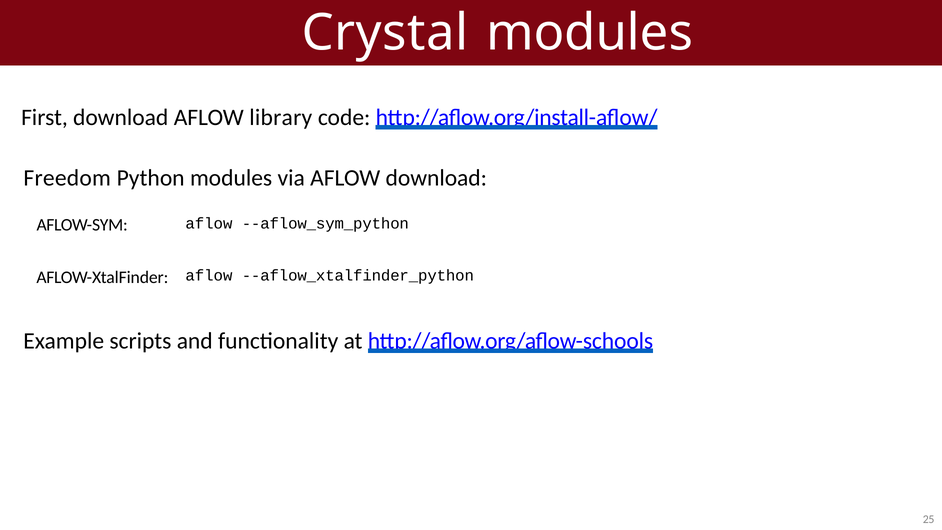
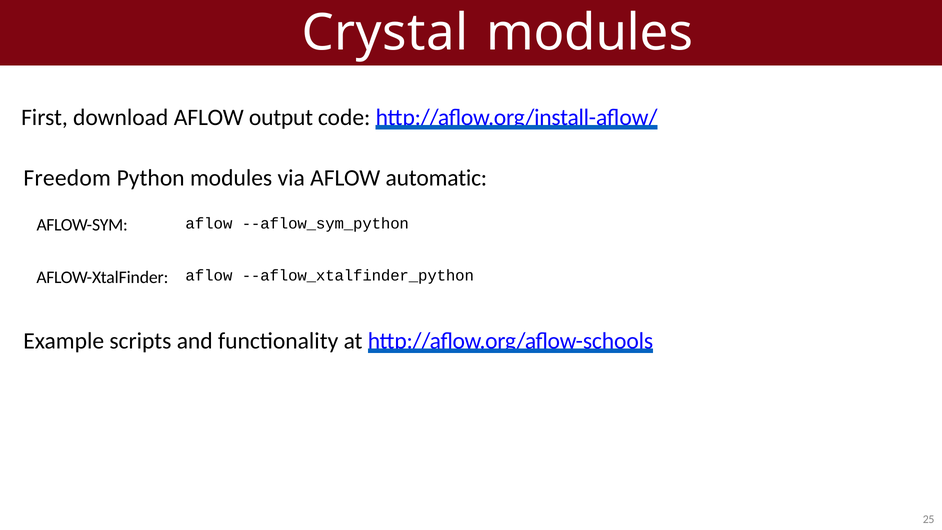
library: library -> output (281, 117)
AFLOW download: download -> automatic (436, 178)
